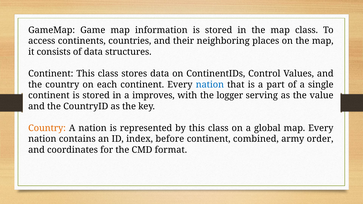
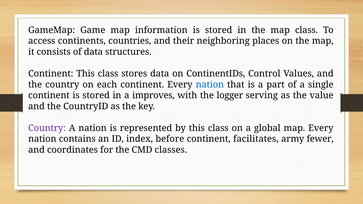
Country colour: orange -> purple (47, 128)
combined: combined -> facilitates (256, 139)
order: order -> fewer (320, 139)
format: format -> classes (171, 150)
